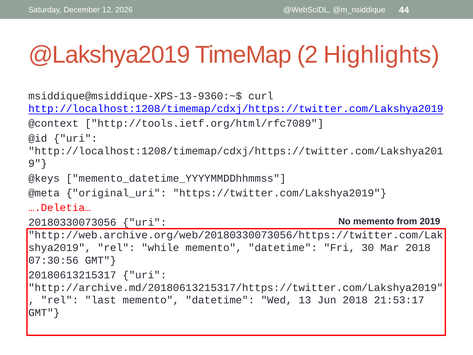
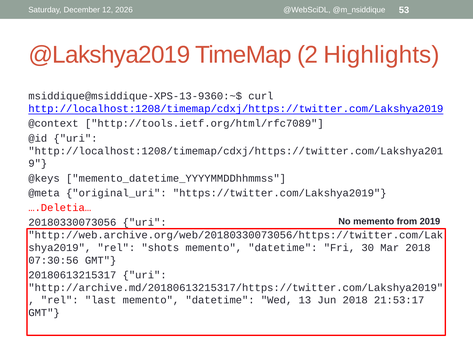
44: 44 -> 53 (404, 10)
while: while -> shots (160, 247)
